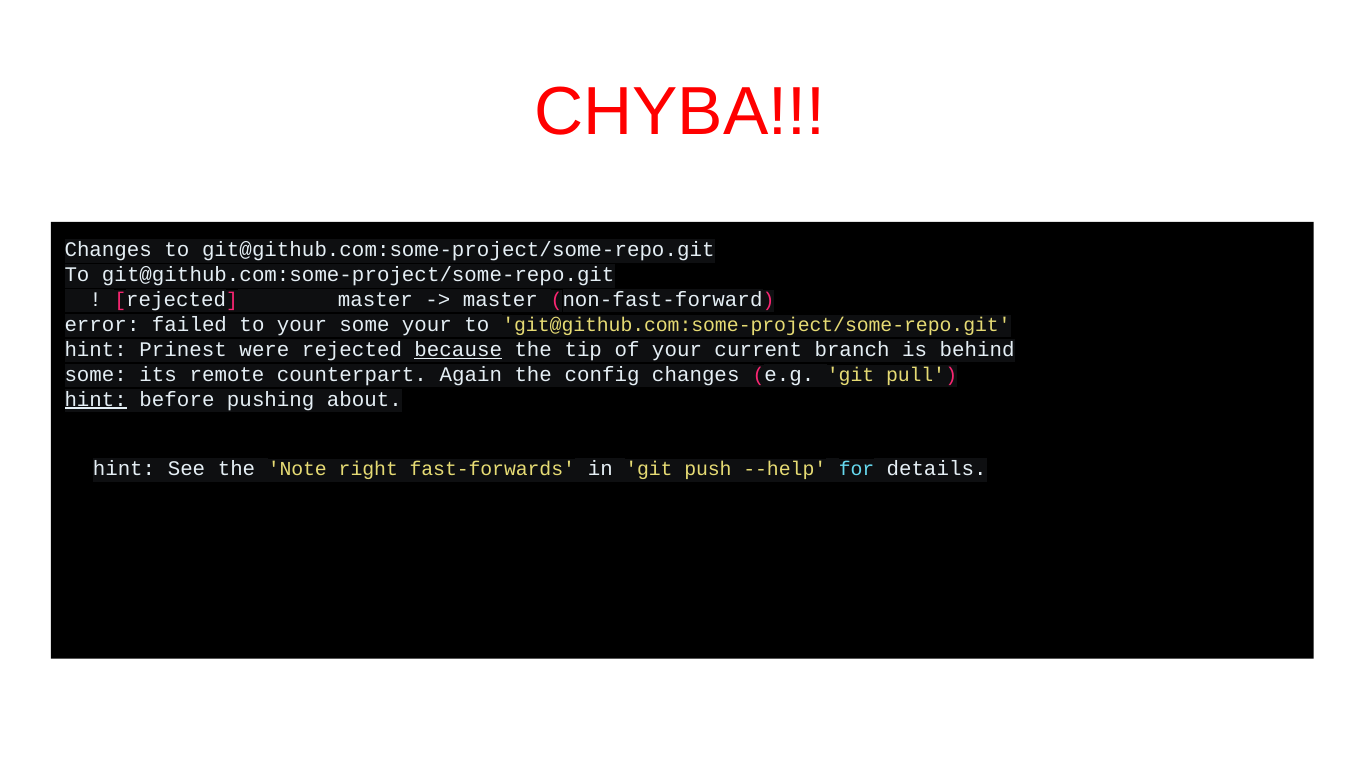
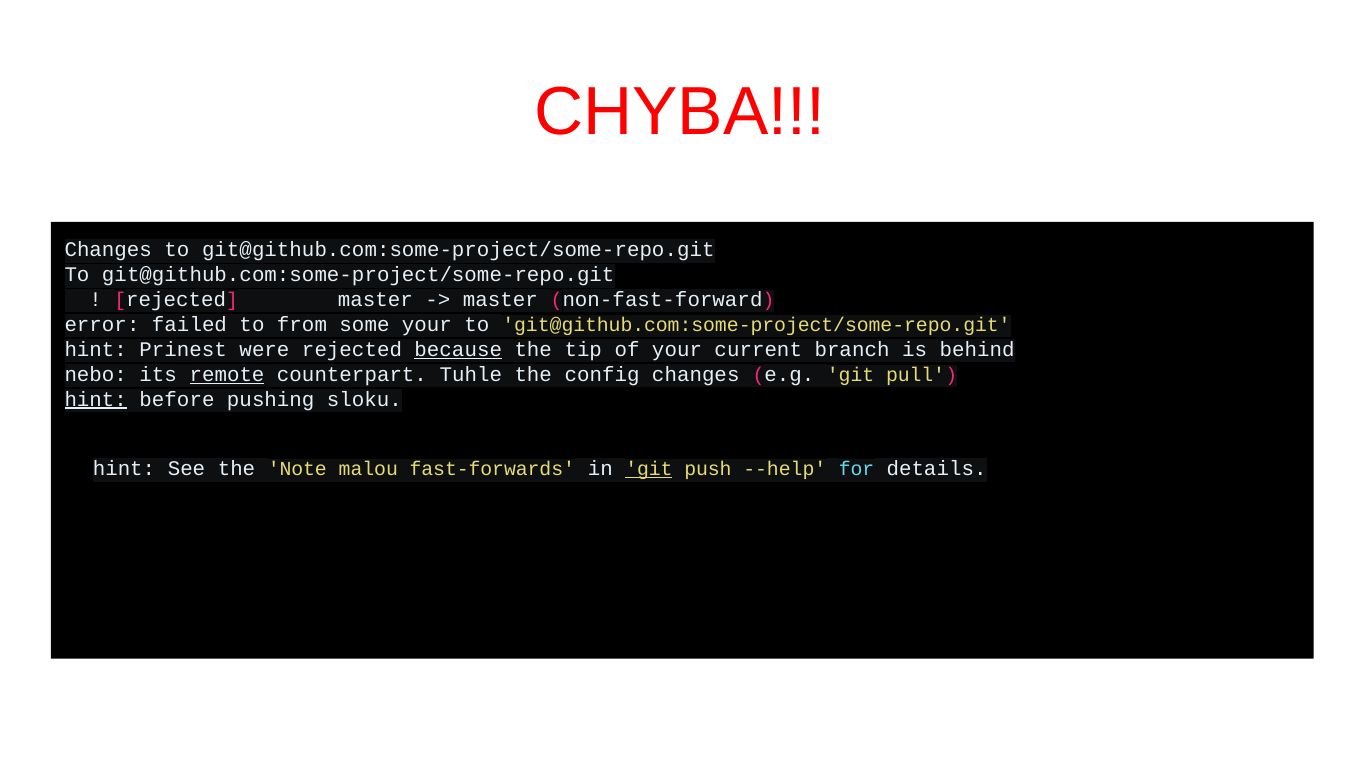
to your: your -> from (302, 324)
some: some -> nebo (96, 374)
remote underline: none -> present (227, 374)
Again: Again -> Tuhle (471, 374)
about: about -> sloku (364, 399)
right: right -> malou (368, 469)
git underline: none -> present (649, 469)
